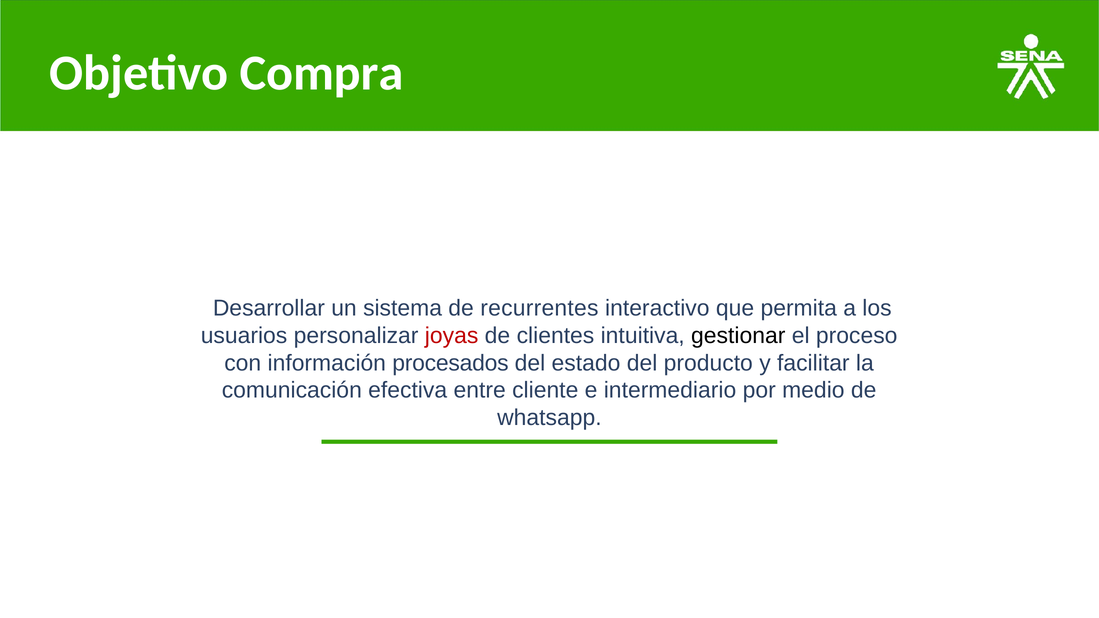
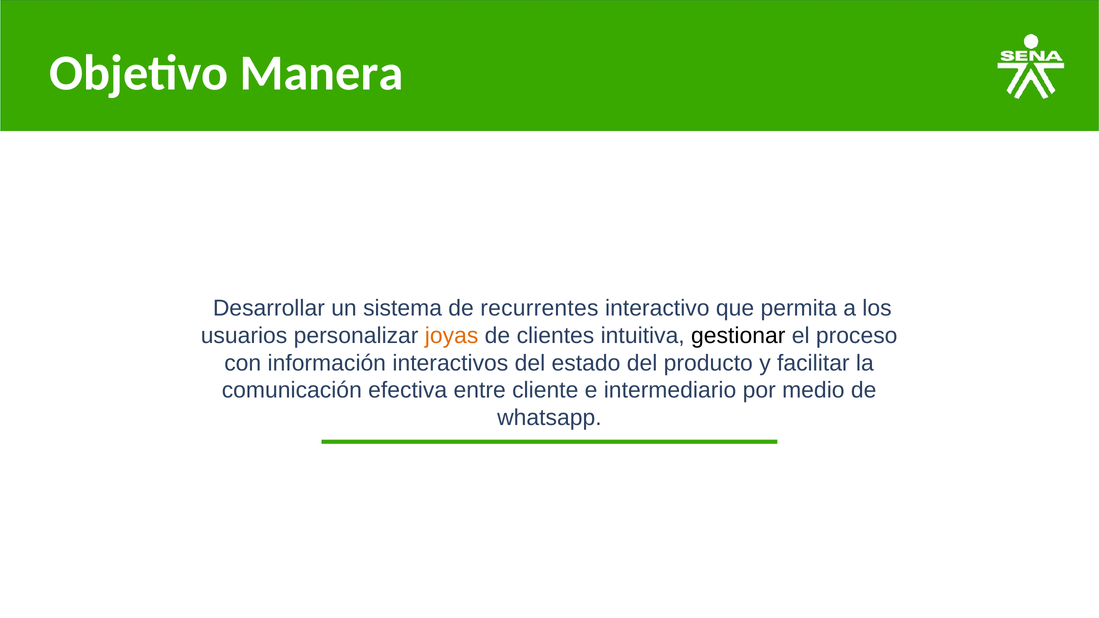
Compra: Compra -> Manera (322, 73)
joyas colour: red -> orange (452, 336)
procesados: procesados -> interactivos (450, 363)
